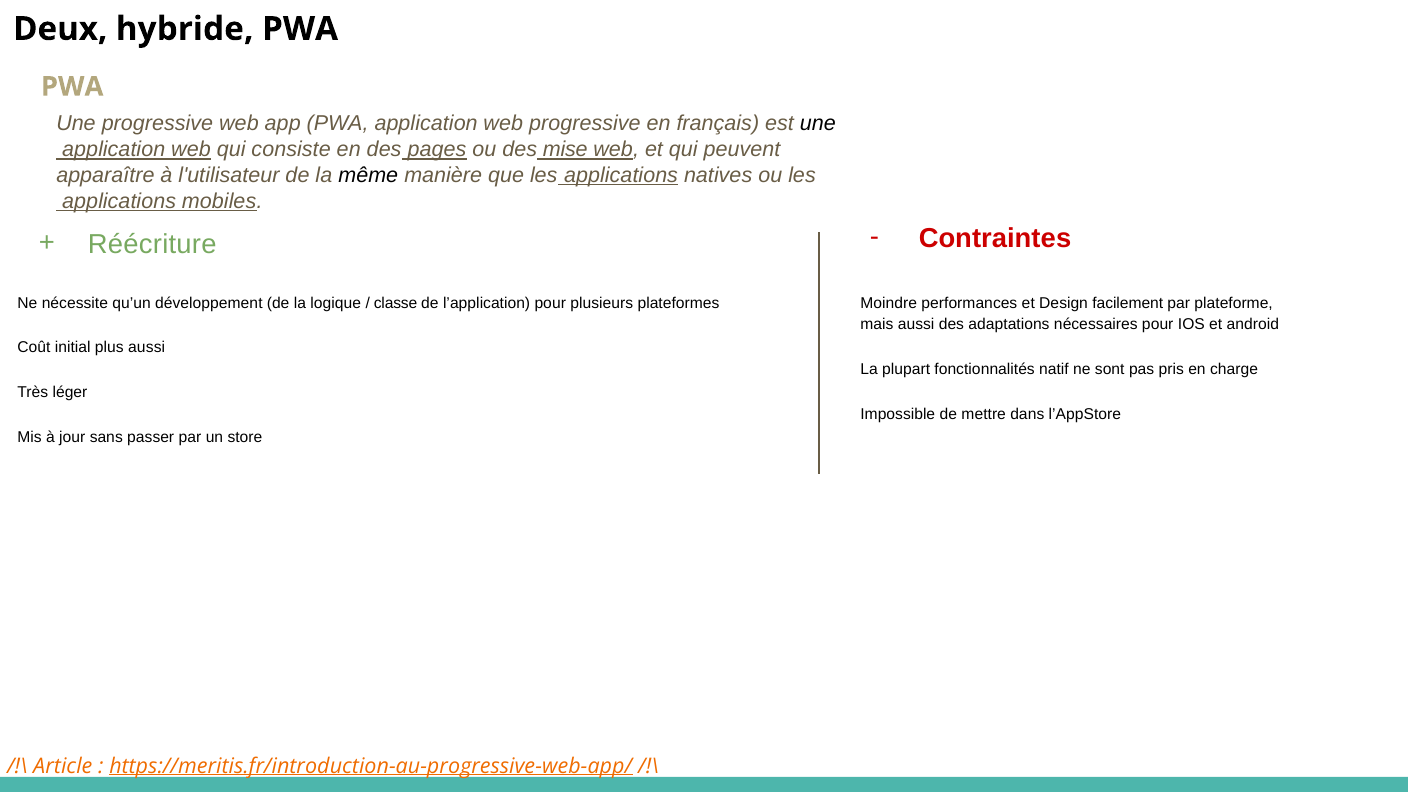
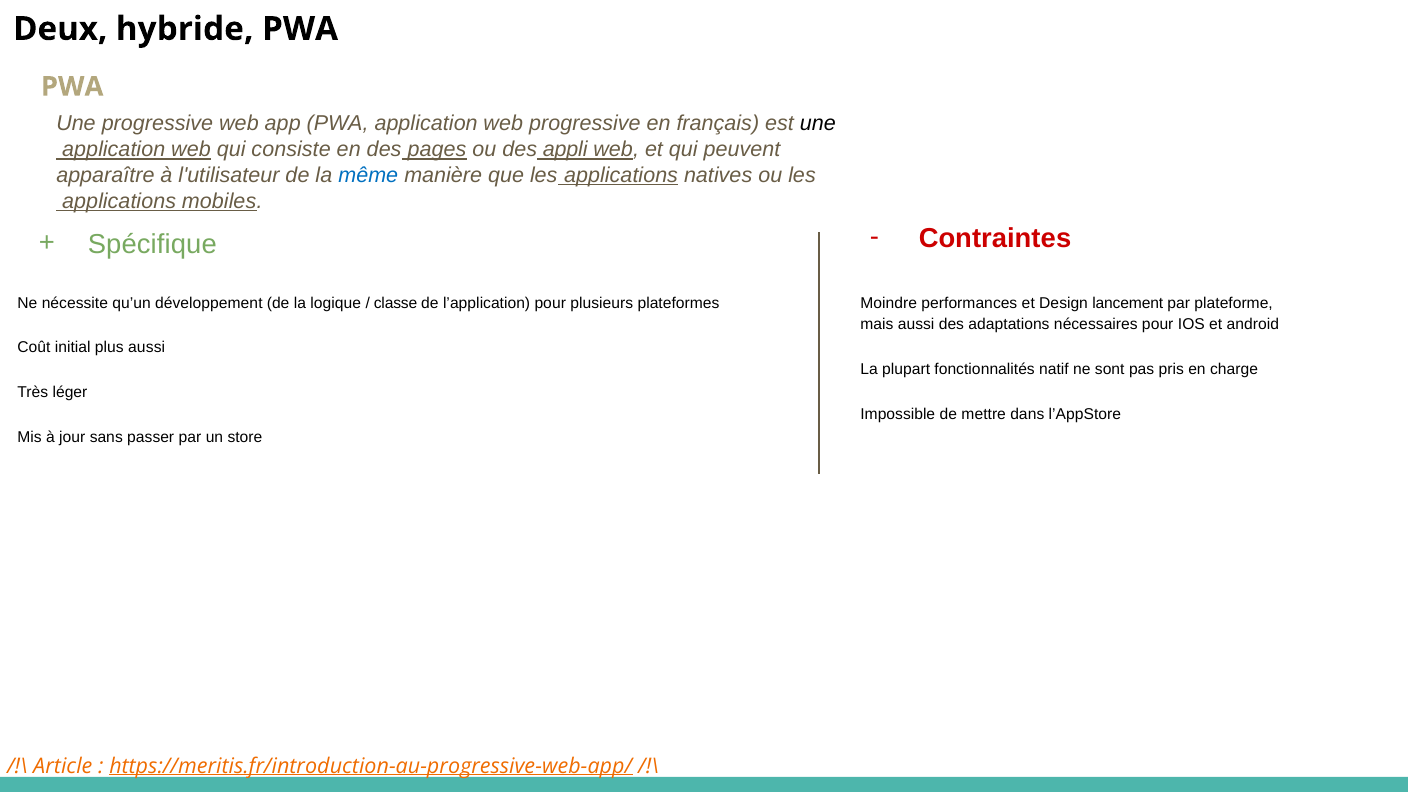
mise: mise -> appli (565, 150)
même colour: black -> blue (368, 175)
Réécriture: Réécriture -> Spécifique (152, 244)
facilement: facilement -> lancement (1128, 303)
